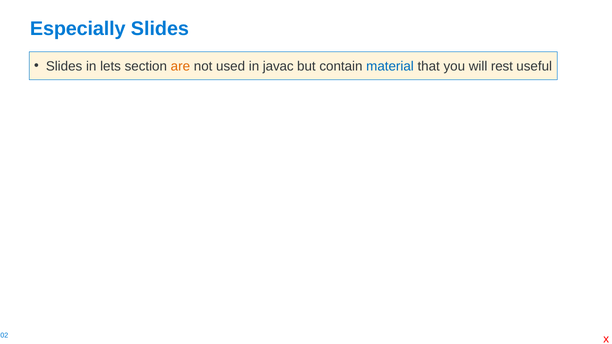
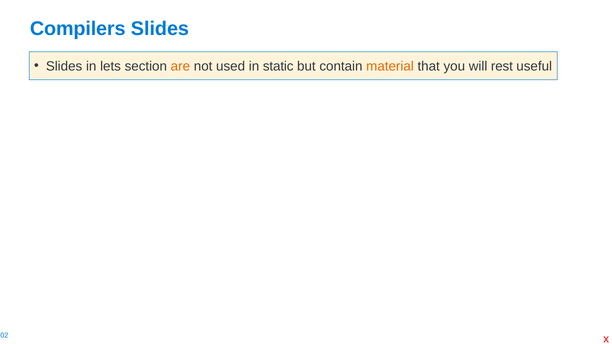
Especially: Especially -> Compilers (78, 29)
javac: javac -> static (278, 66)
material colour: blue -> orange (390, 66)
